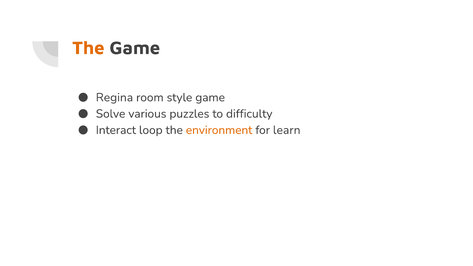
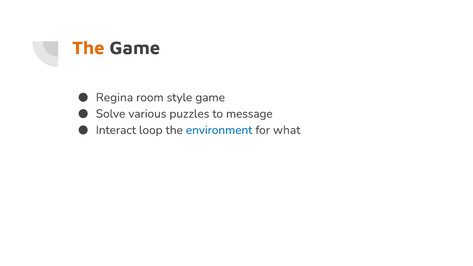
difficulty: difficulty -> message (249, 114)
environment colour: orange -> blue (219, 130)
learn: learn -> what (287, 130)
